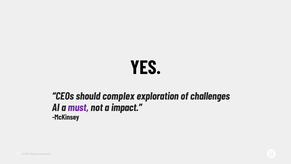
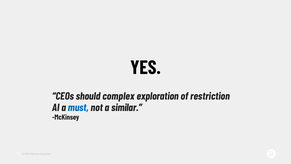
challenges: challenges -> restriction (210, 96)
must colour: purple -> blue (78, 107)
impact: impact -> similar (127, 107)
